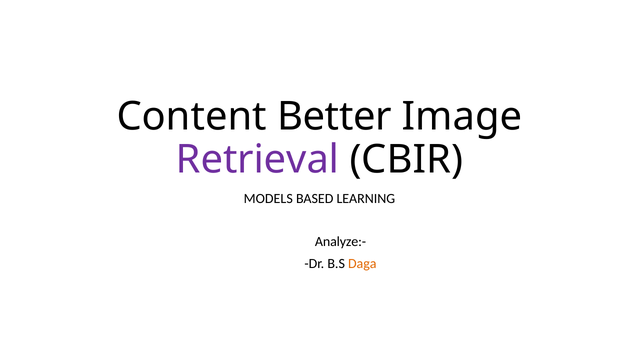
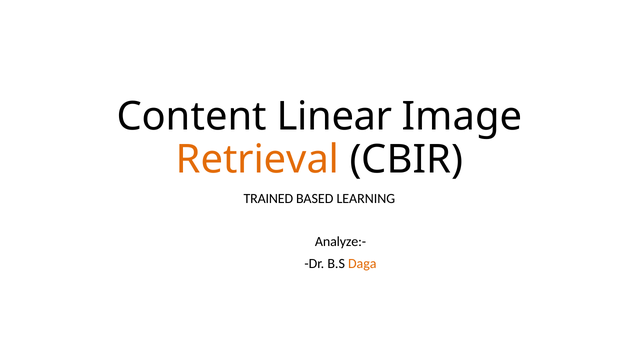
Better: Better -> Linear (334, 117)
Retrieval colour: purple -> orange (258, 160)
MODELS: MODELS -> TRAINED (268, 199)
